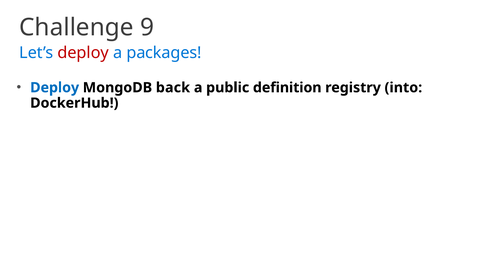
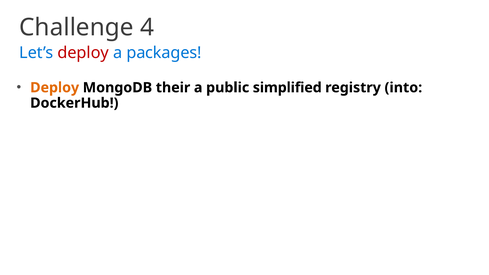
9: 9 -> 4 (147, 28)
Deploy colour: blue -> orange (55, 88)
back: back -> their (173, 88)
definition: definition -> simplified (287, 88)
